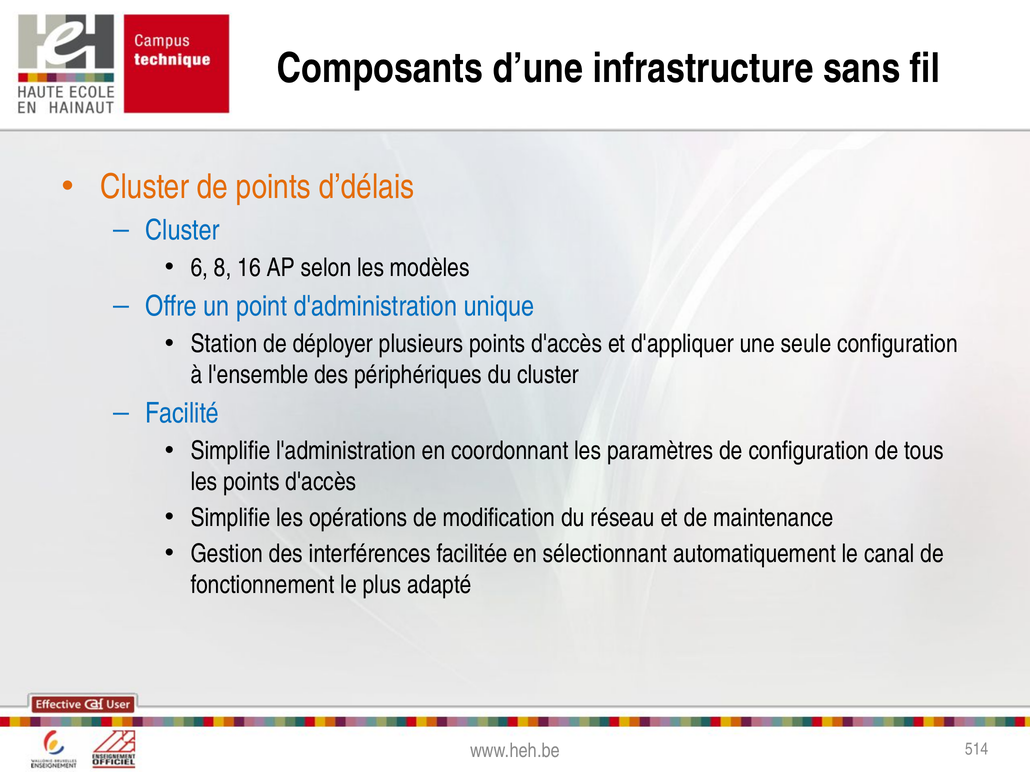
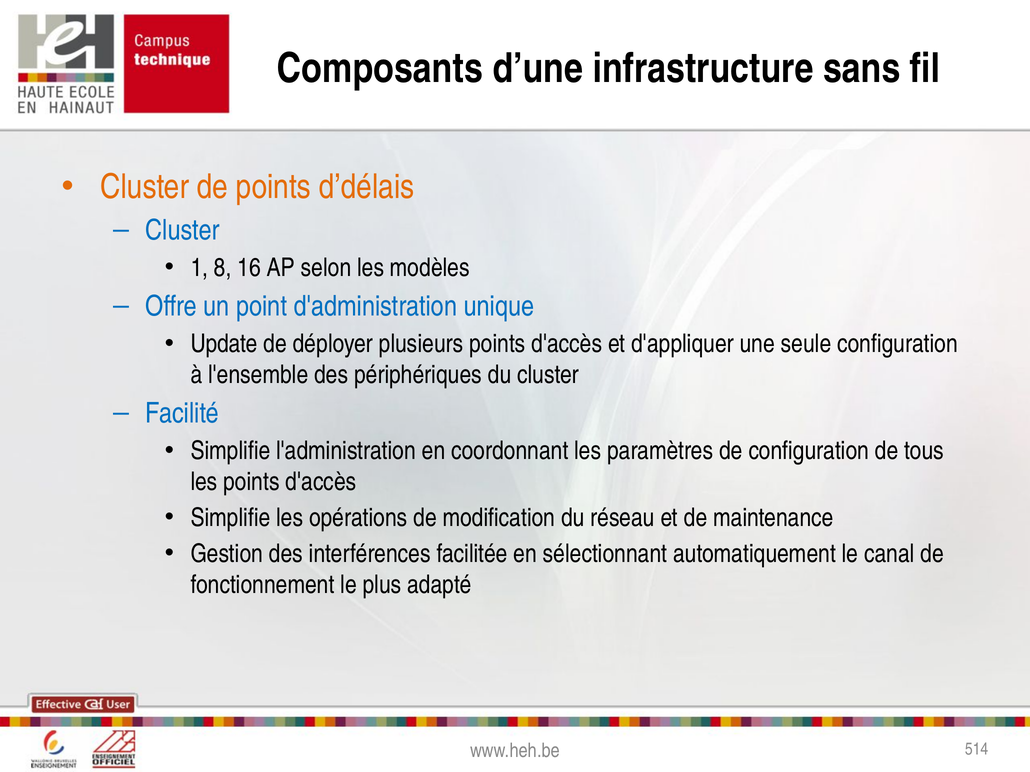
6: 6 -> 1 (199, 268)
Station: Station -> Update (224, 344)
